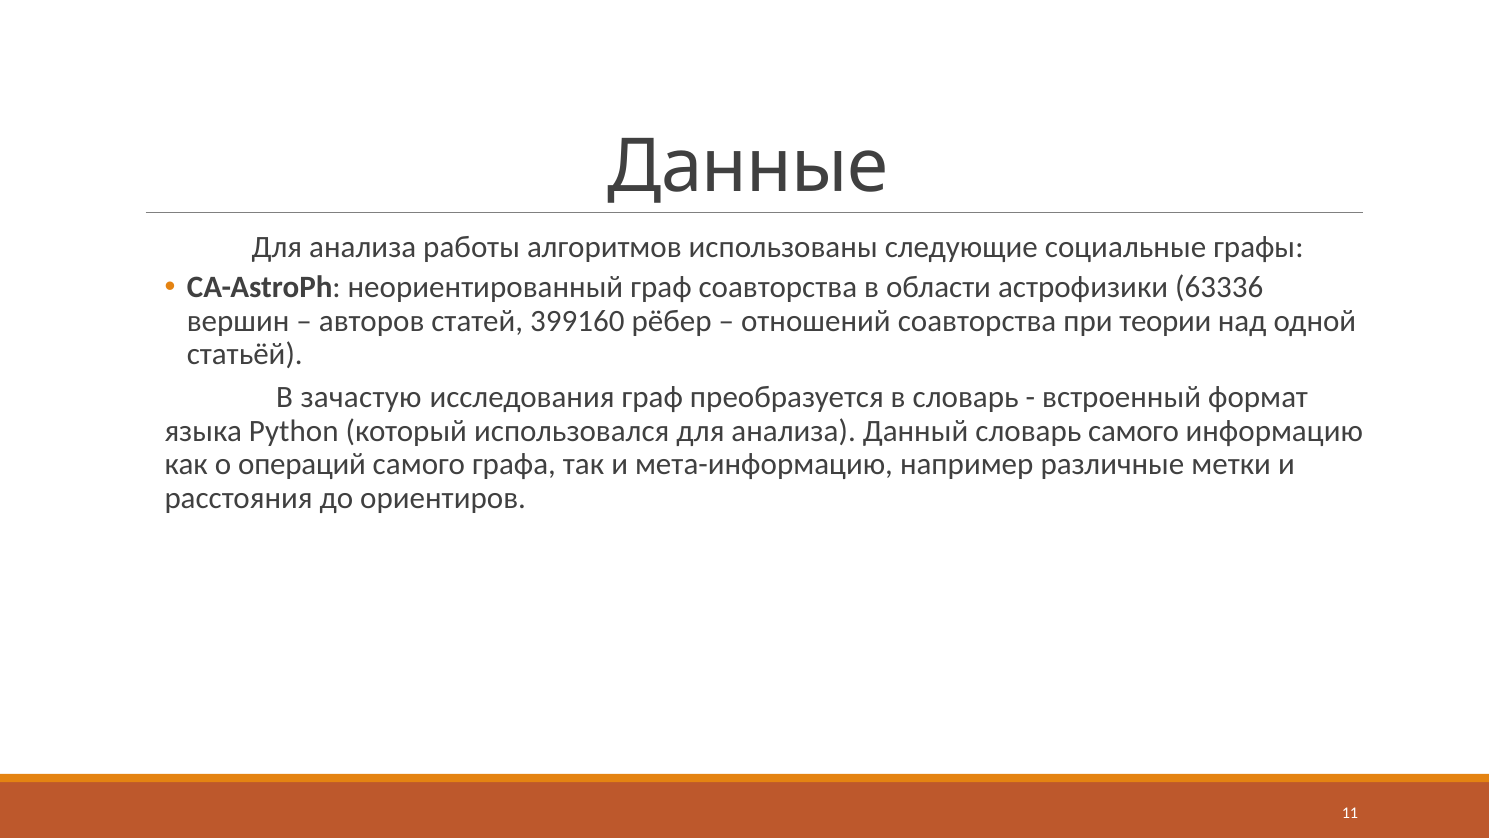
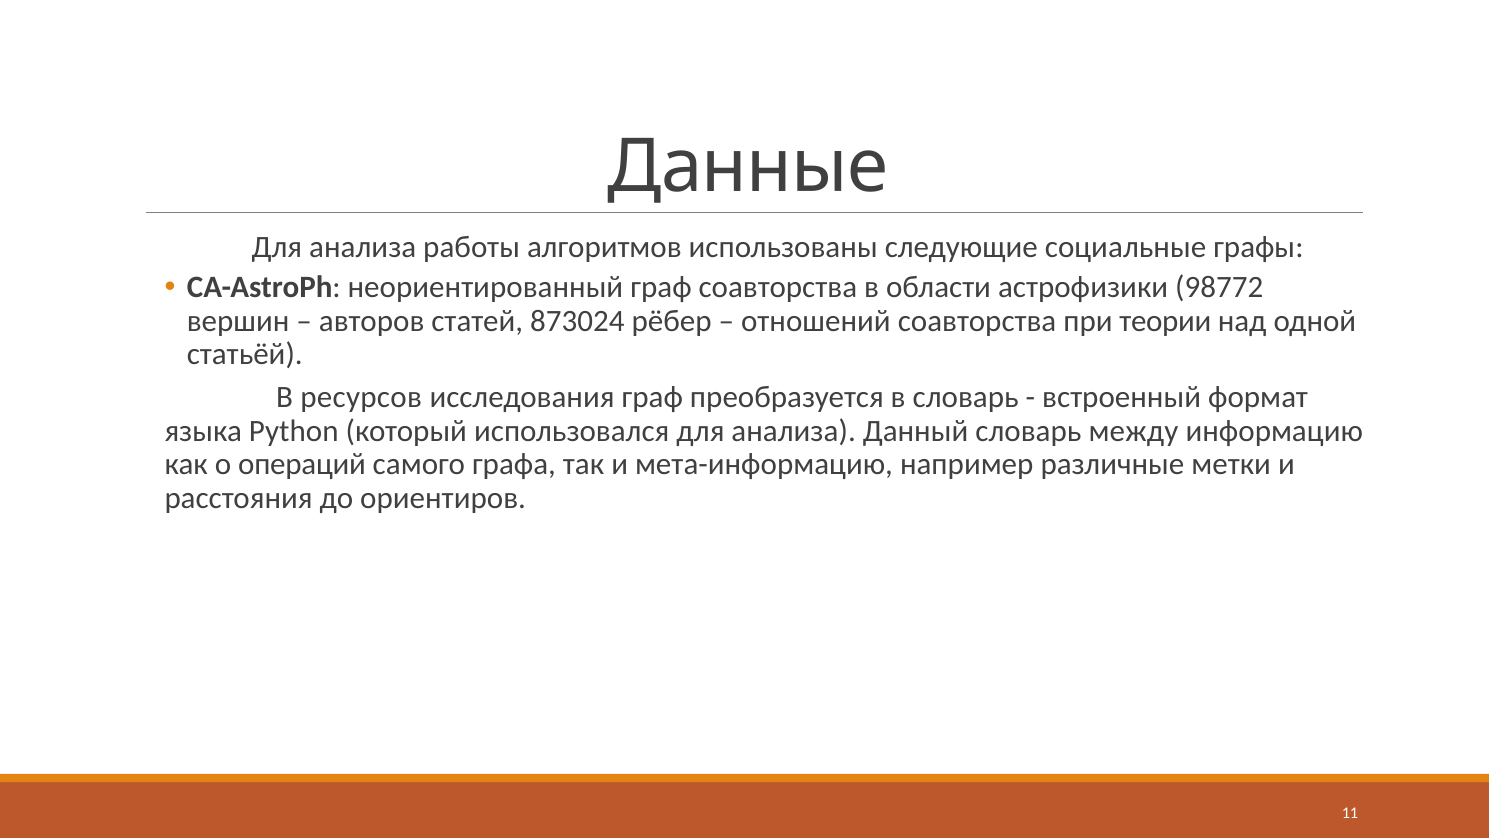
63336: 63336 -> 98772 (1219, 287)
399160: 399160 -> 873024 (577, 321)
зачастую: зачастую -> ресурсов (361, 397)
словарь самого: самого -> между (1133, 431)
